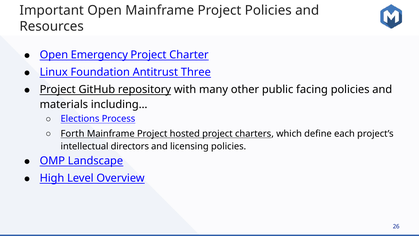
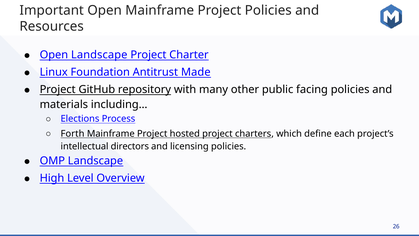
Open Emergency: Emergency -> Landscape (99, 55)
Three: Three -> Made (196, 72)
